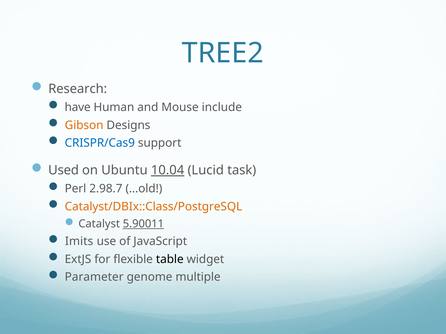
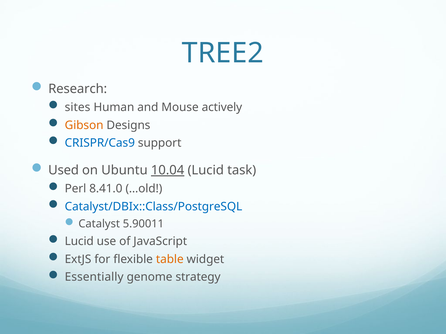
have: have -> sites (78, 107)
include: include -> actively (222, 107)
2.98.7: 2.98.7 -> 8.41.0 (106, 189)
Catalyst/DBIx::Class/PostgreSQL colour: orange -> blue (153, 207)
5.90011 underline: present -> none (143, 224)
Imits: Imits -> Lucid (79, 242)
table colour: black -> orange (170, 260)
Parameter: Parameter -> Essentially (94, 277)
multiple: multiple -> strategy (198, 277)
